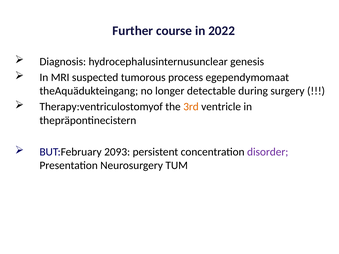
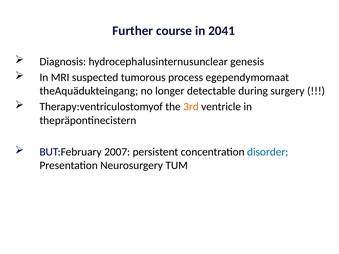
2022: 2022 -> 2041 (222, 31)
2093: 2093 -> 2007 (117, 152)
disorder colour: purple -> blue (268, 152)
